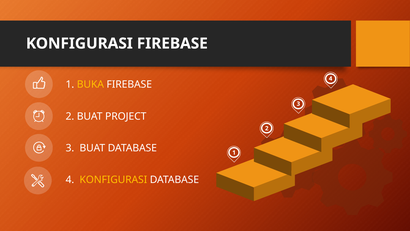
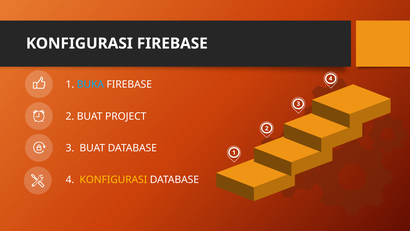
BUKA colour: yellow -> light blue (90, 84)
